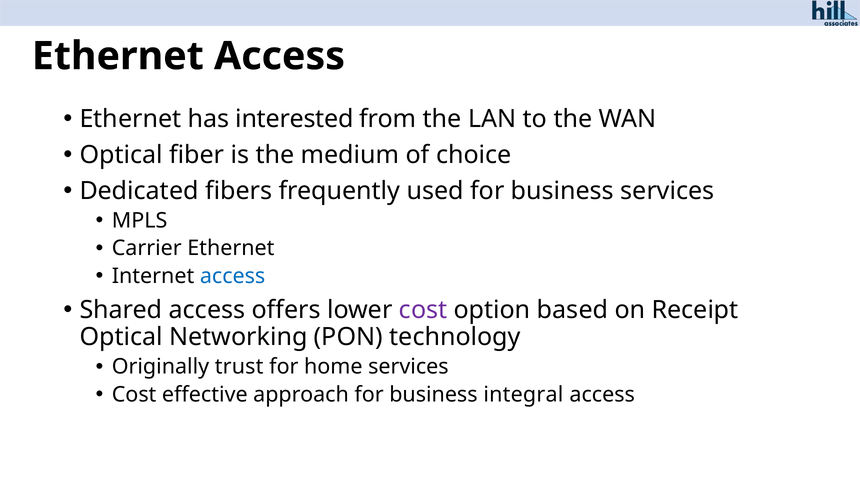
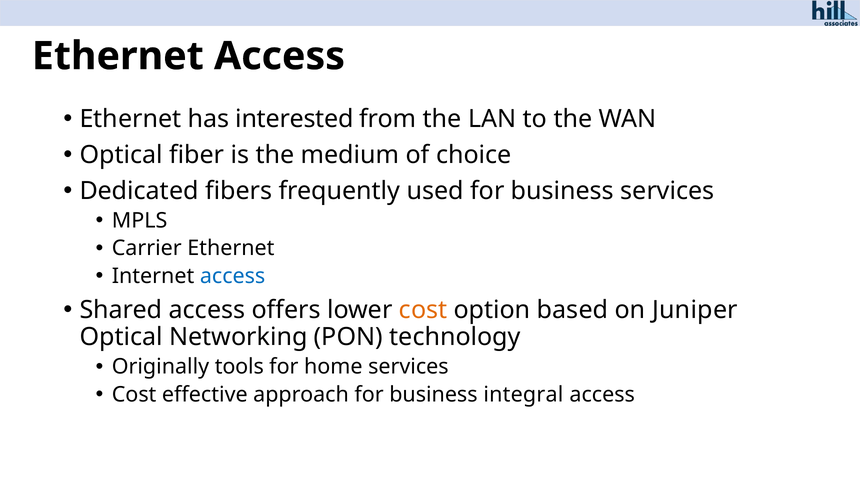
cost colour: purple -> orange (423, 310)
Receipt: Receipt -> Juniper (695, 310)
trust: trust -> tools (239, 367)
